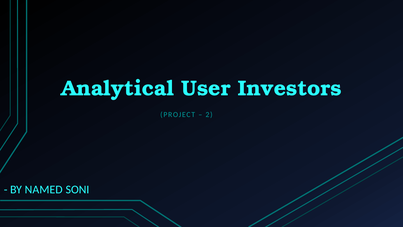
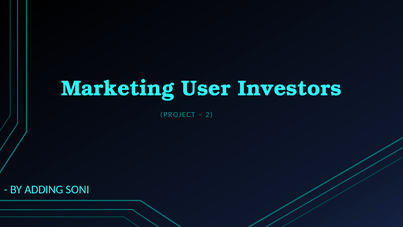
Analytical: Analytical -> Marketing (118, 88)
NAMED: NAMED -> ADDING (44, 189)
